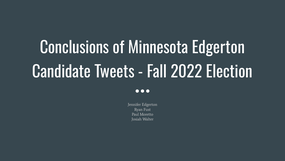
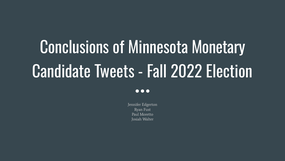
Minnesota Edgerton: Edgerton -> Monetary (218, 48)
